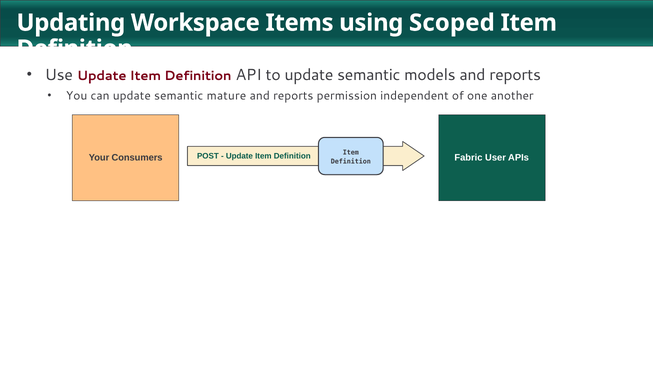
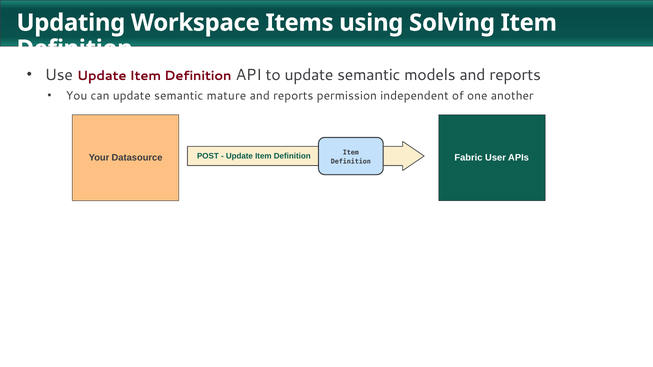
Scoped: Scoped -> Solving (452, 23)
Consumers: Consumers -> Datasource (137, 158)
